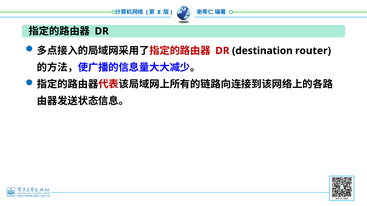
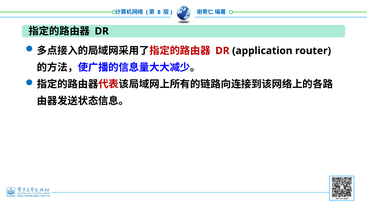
destination: destination -> application (262, 51)
